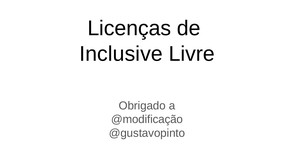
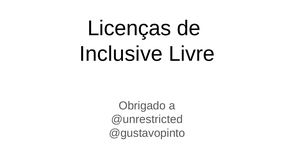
@modificação: @modificação -> @unrestricted (147, 119)
